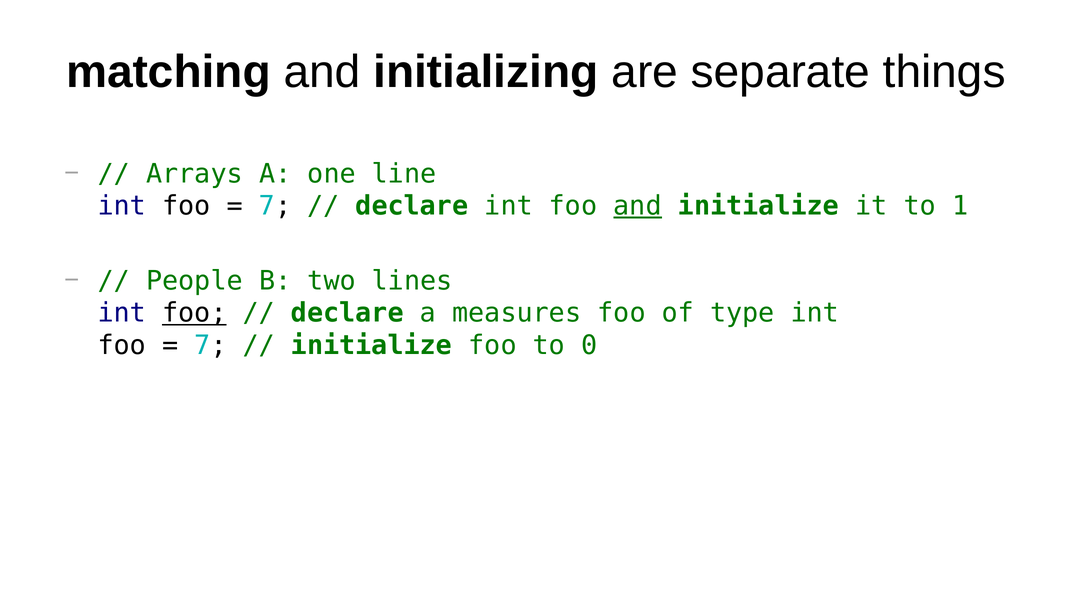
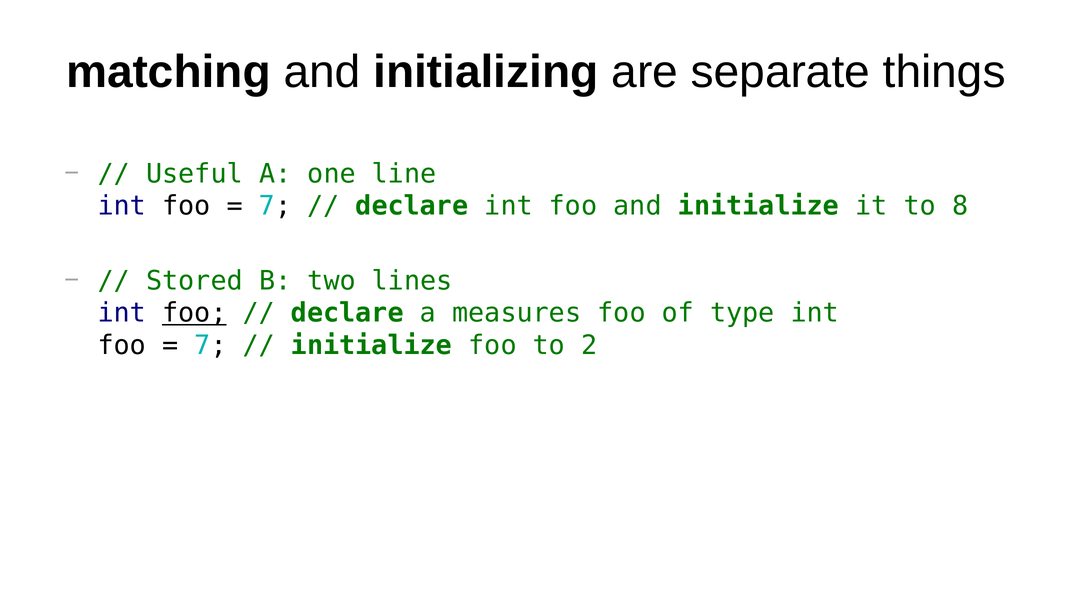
Arrays: Arrays -> Useful (194, 174)
and underline: present -> none (638, 206)
1: 1 -> 8 (960, 206)
People: People -> Stored (194, 281)
0: 0 -> 2 (589, 345)
